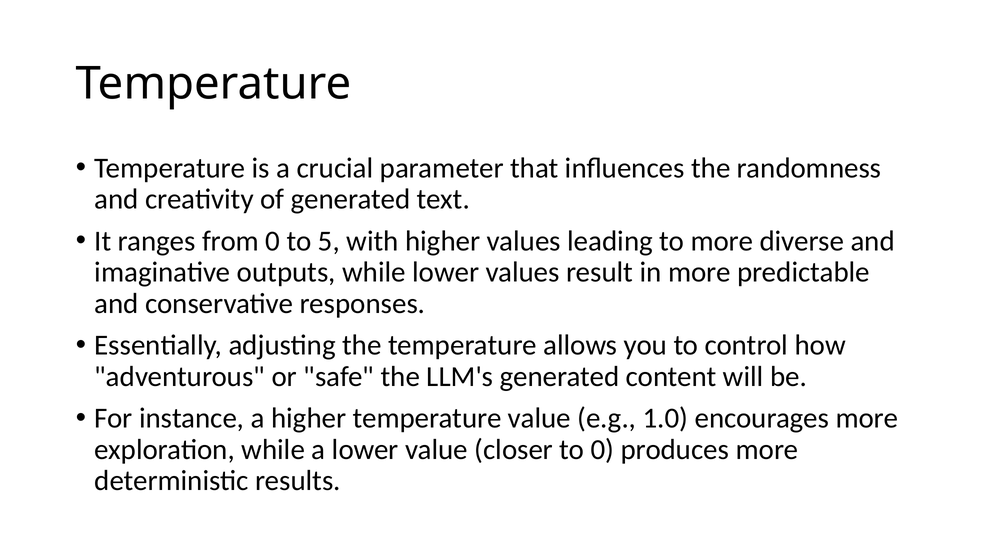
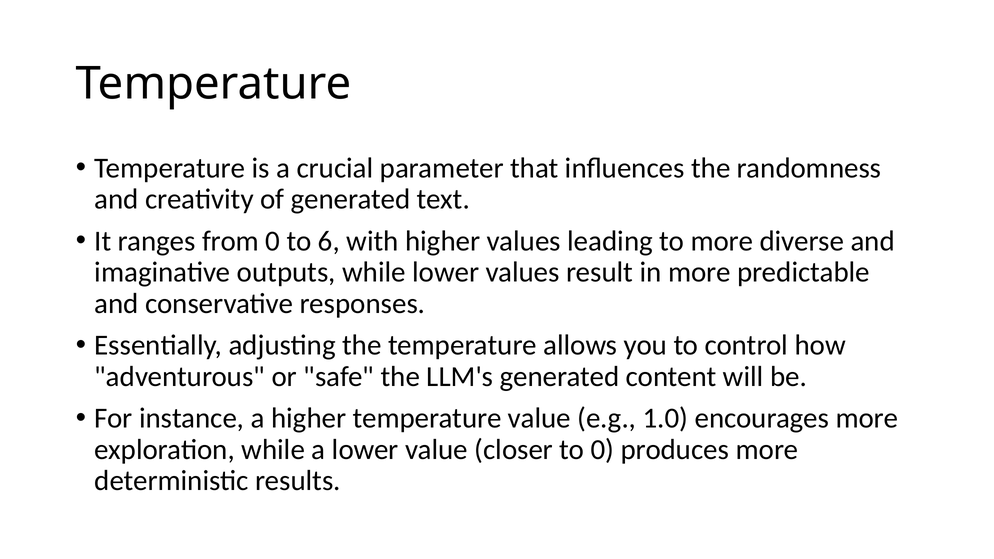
5: 5 -> 6 (329, 241)
